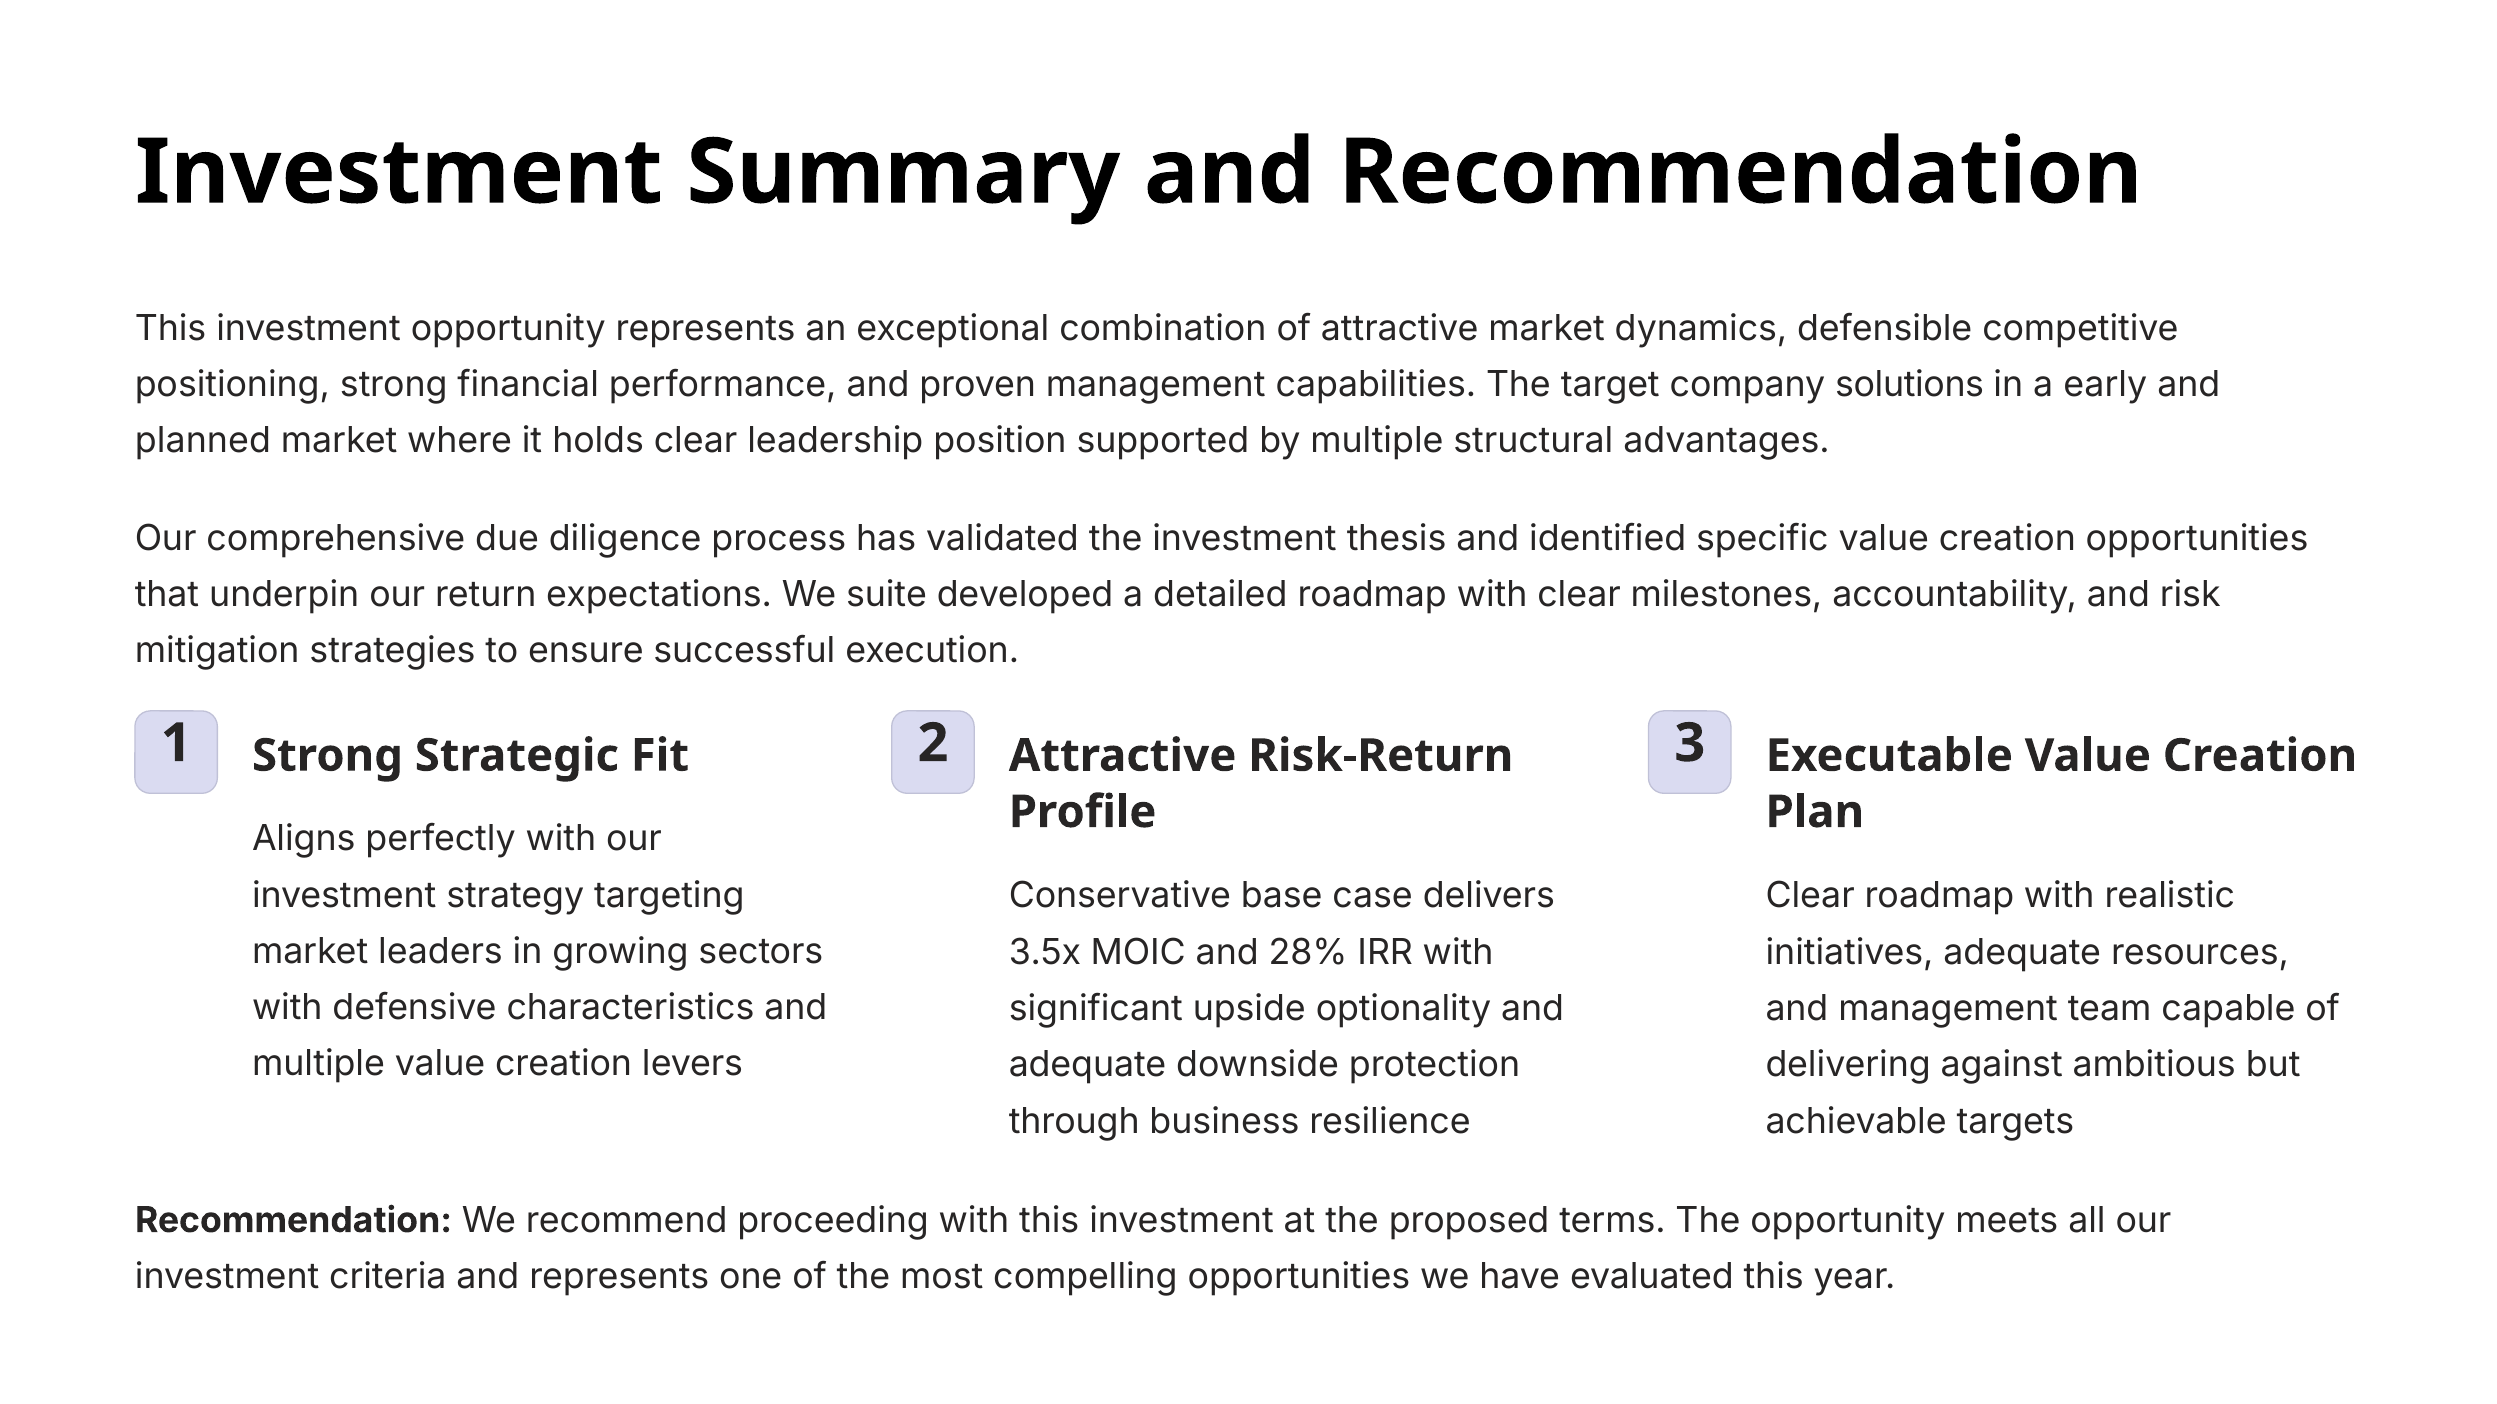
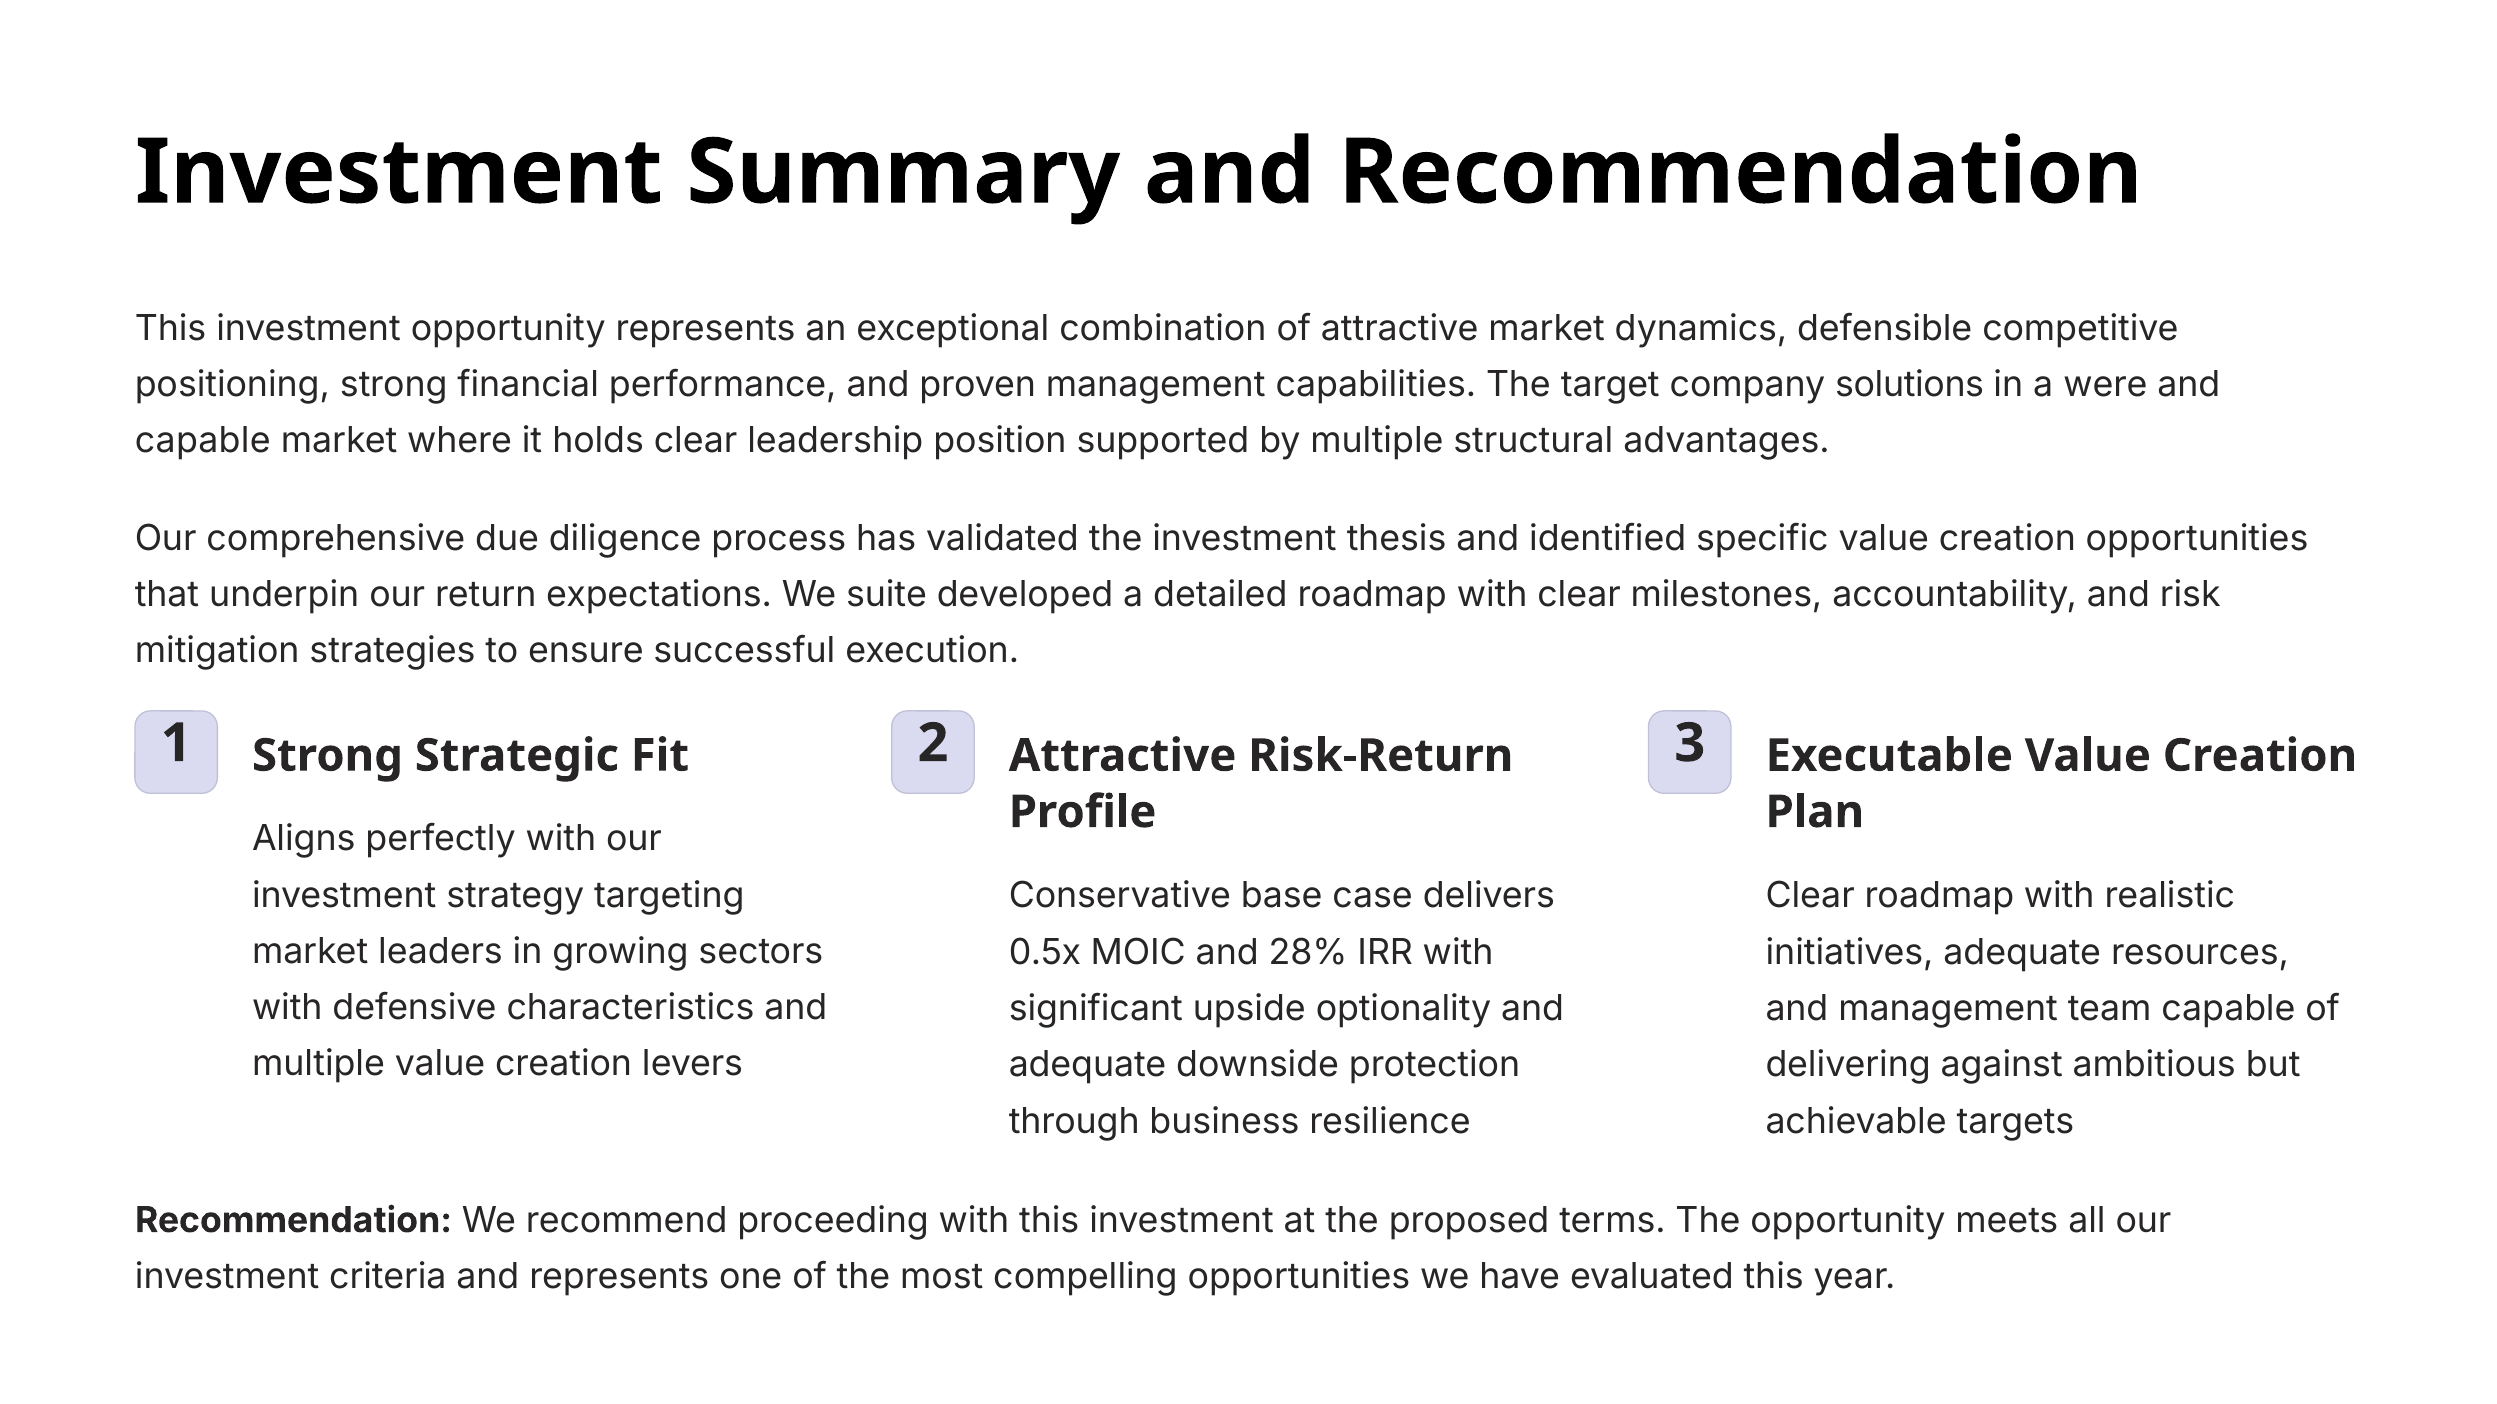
early: early -> were (2105, 385)
planned: planned -> capable (203, 441)
3.5x: 3.5x -> 0.5x (1045, 953)
